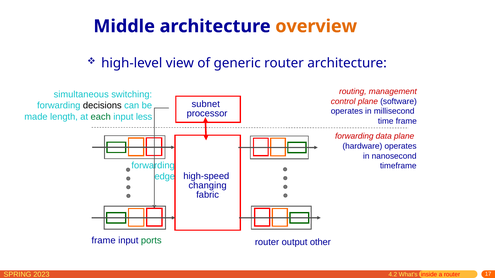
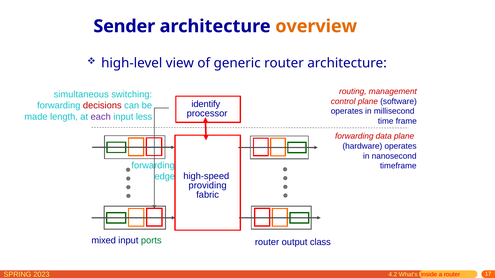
Middle: Middle -> Sender (124, 26)
subnet: subnet -> identify (206, 104)
decisions colour: black -> red (102, 106)
each colour: green -> purple (101, 117)
changing: changing -> providing (208, 186)
frame: frame -> mixed (104, 241)
other: other -> class (320, 242)
